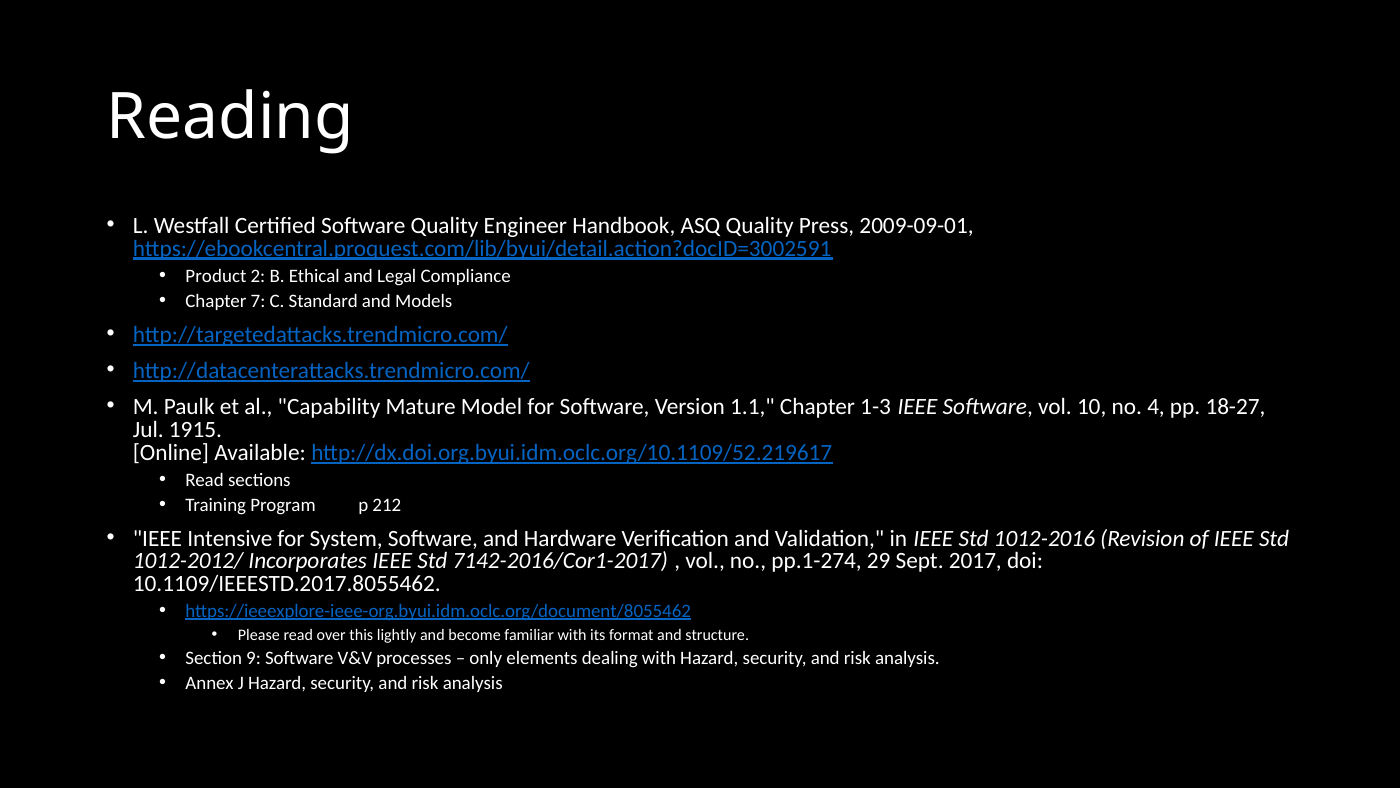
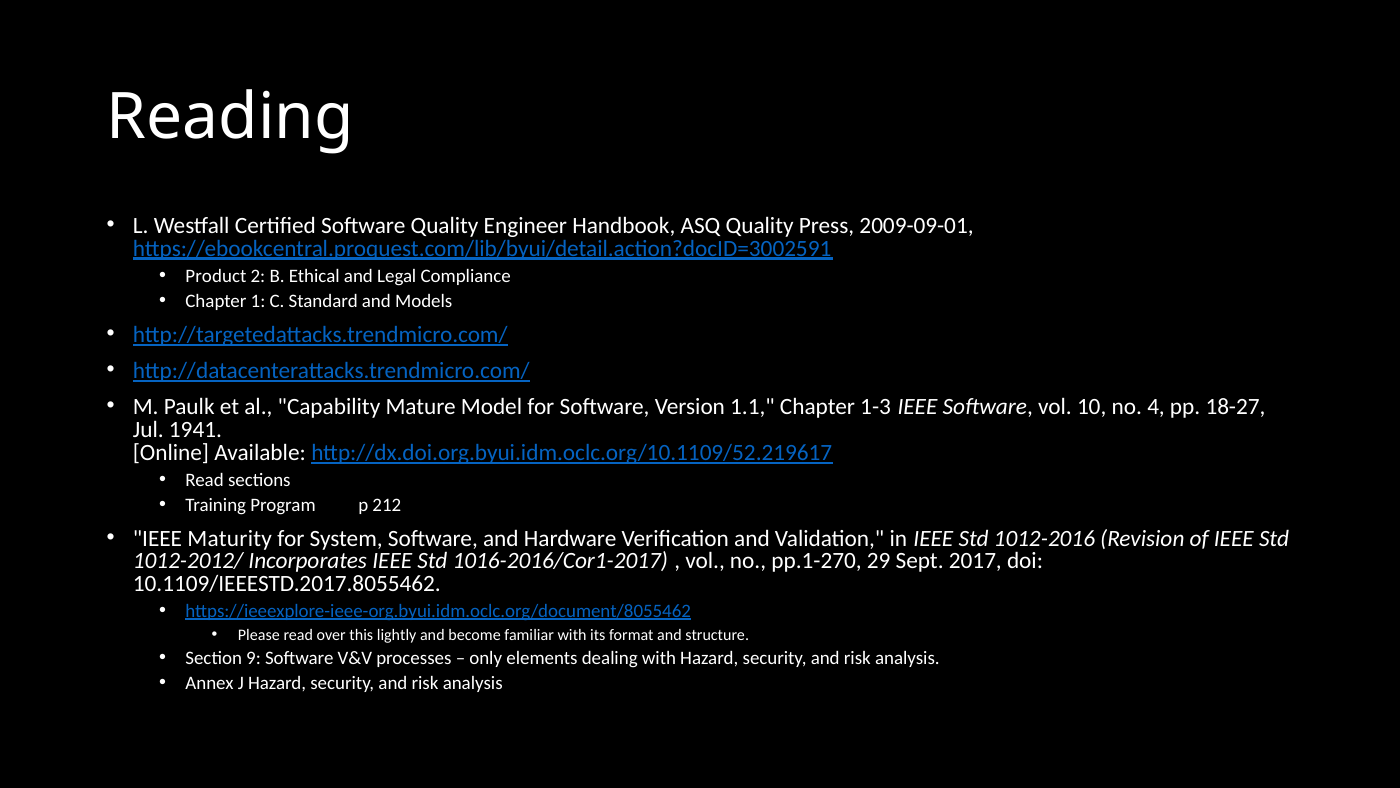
7: 7 -> 1 (258, 301)
1915: 1915 -> 1941 (195, 429)
Intensive: Intensive -> Maturity (230, 538)
7142-2016/Cor1-2017: 7142-2016/Cor1-2017 -> 1016-2016/Cor1-2017 (560, 561)
pp.1-274: pp.1-274 -> pp.1-270 (817, 561)
